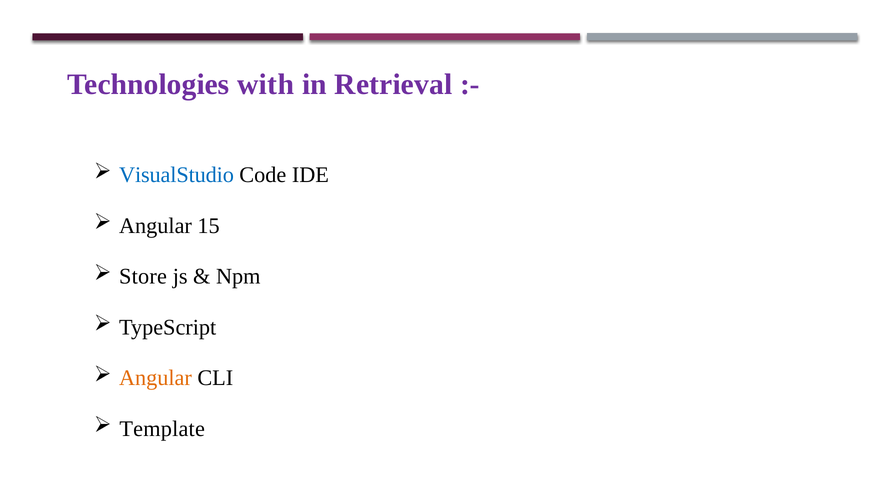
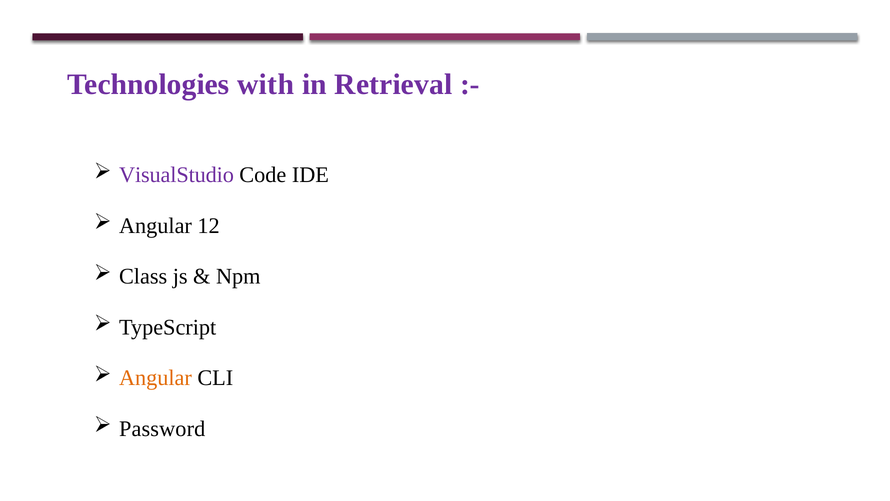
VisualStudio colour: blue -> purple (176, 175)
15: 15 -> 12 (209, 226)
Store: Store -> Class (143, 276)
Template: Template -> Password (162, 428)
